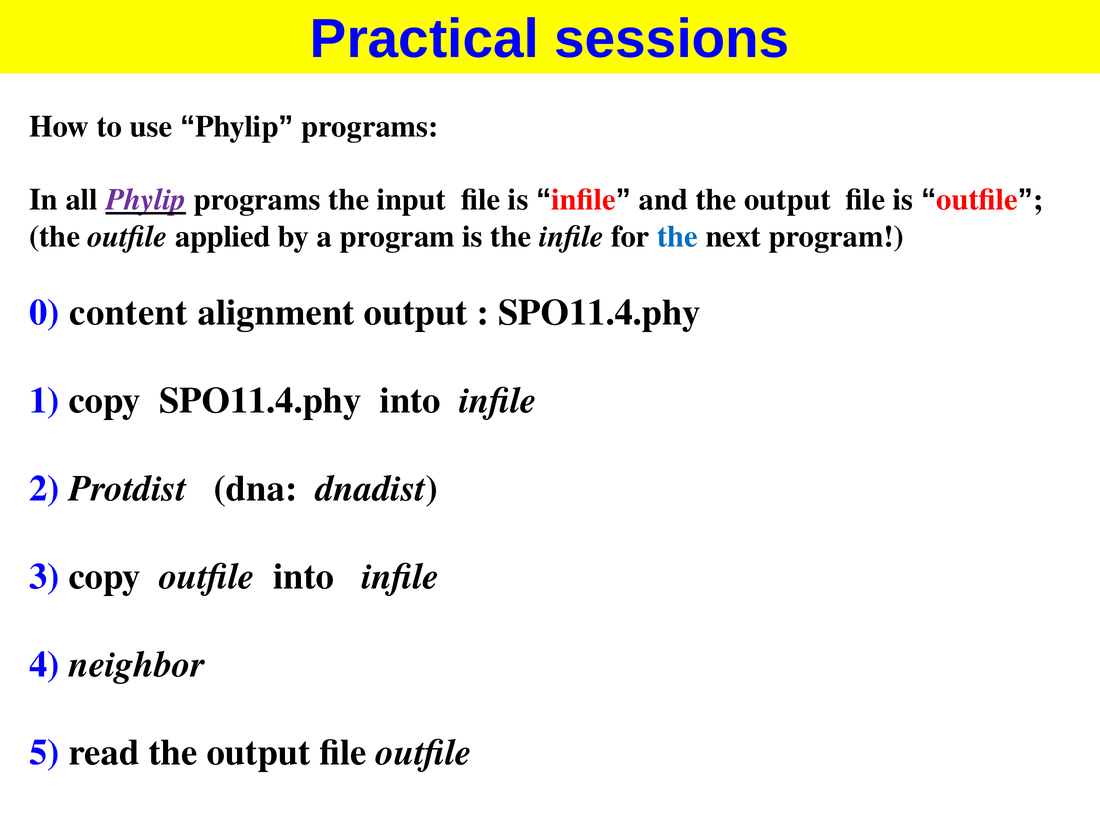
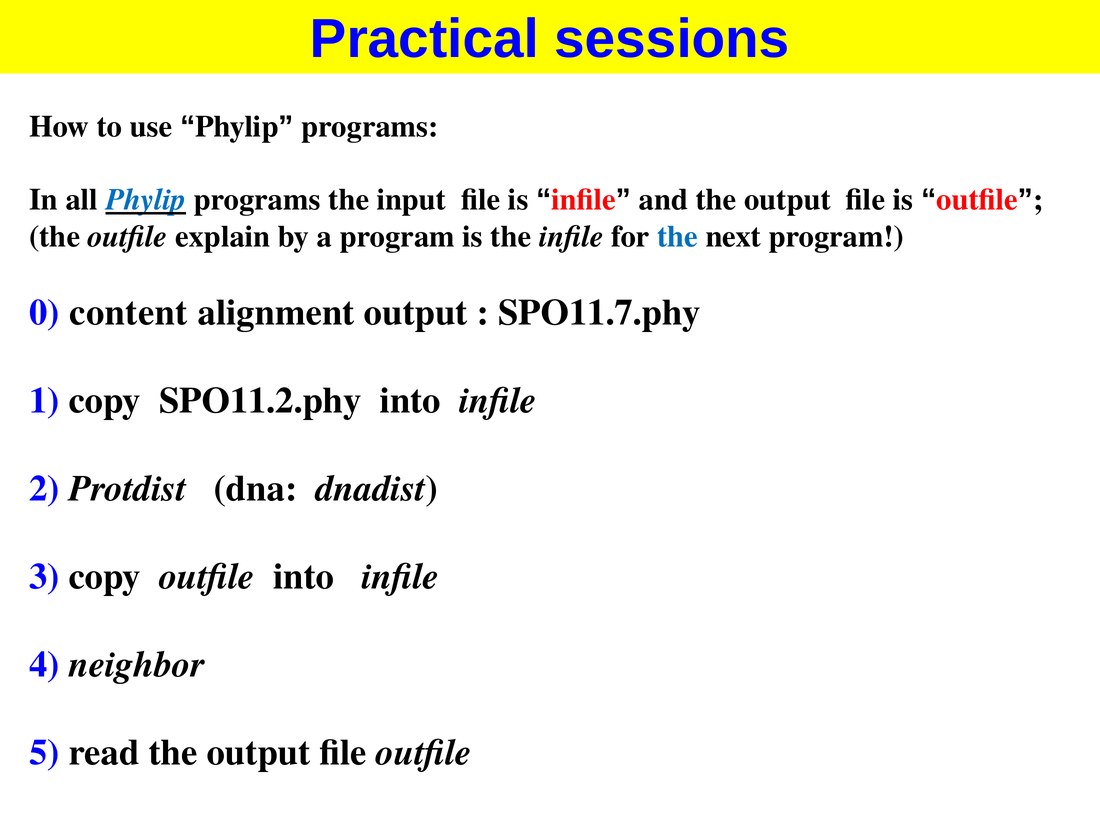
Phylip colour: purple -> blue (146, 200)
applied: applied -> explain (223, 237)
SPO11.4.phy: SPO11.4.phy -> SPO11.7.phy (599, 313)
copy SPO11.4.phy: SPO11.4.phy -> SPO11.2.phy (260, 401)
